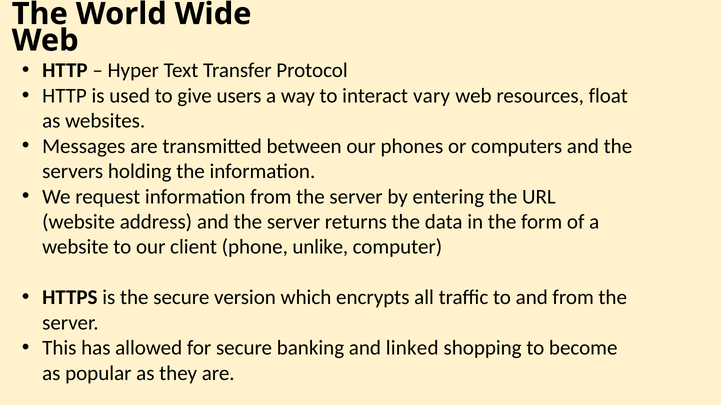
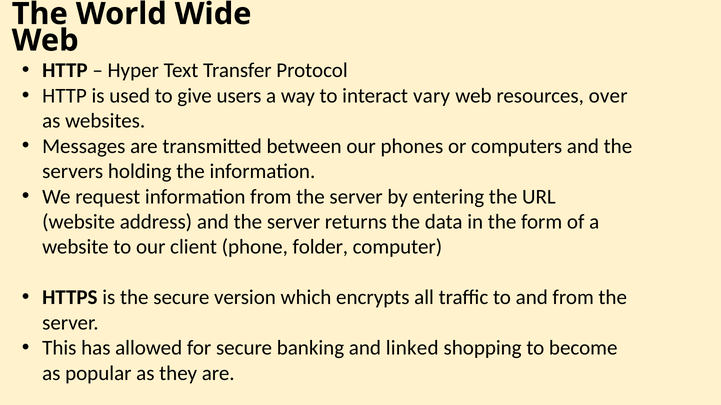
float: float -> over (608, 96)
unlike: unlike -> folder (320, 247)
